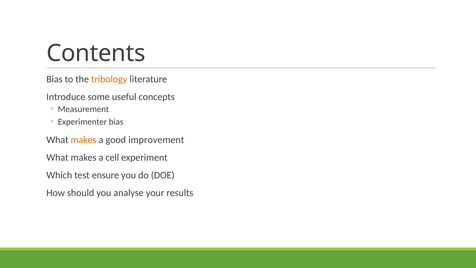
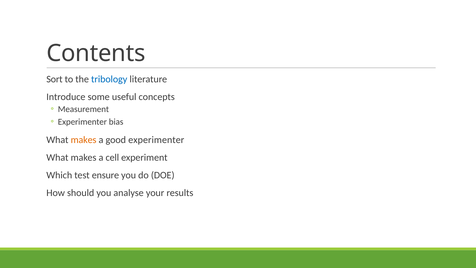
Bias: Bias -> Sort (54, 79)
tribology colour: orange -> blue (109, 79)
good improvement: improvement -> experimenter (156, 140)
